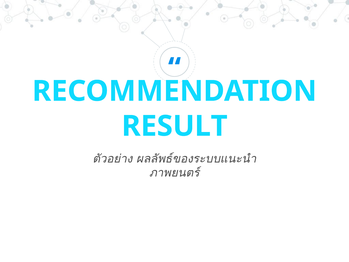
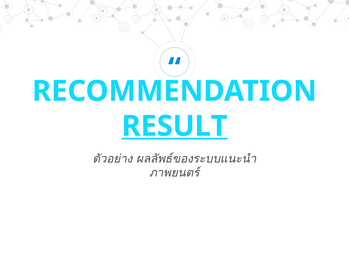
RESULT underline: none -> present (175, 126)
